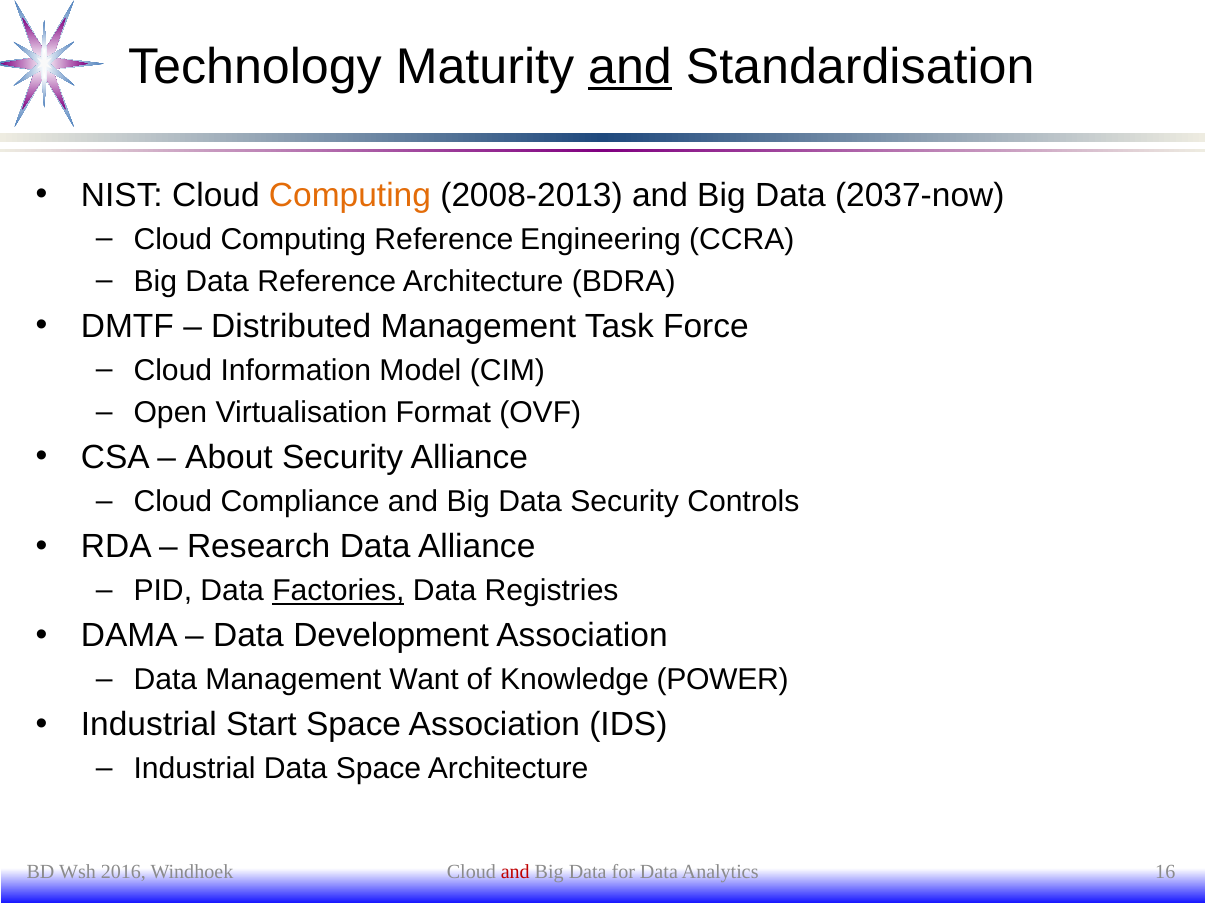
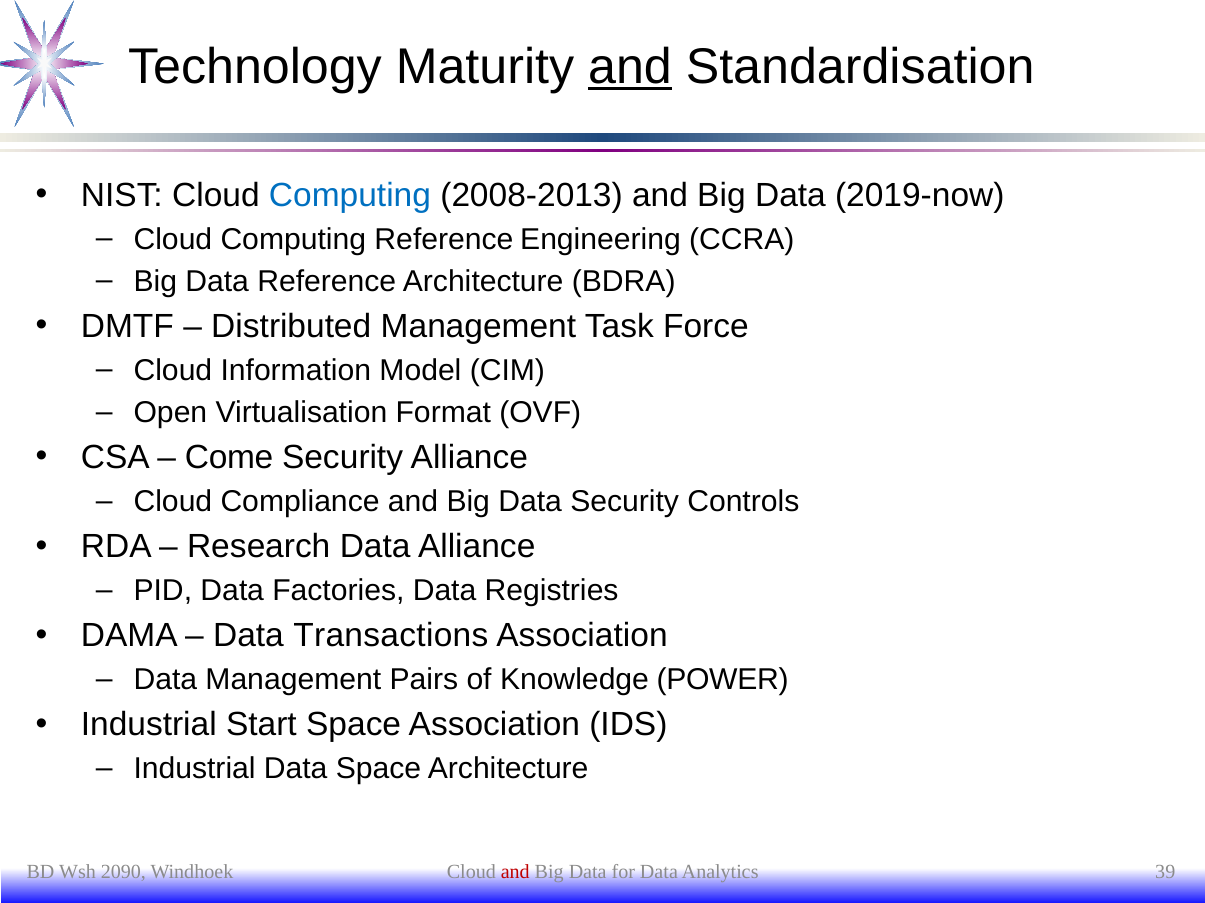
Computing colour: orange -> blue (350, 196)
2037-now: 2037-now -> 2019-now (920, 196)
About: About -> Come (229, 458)
Factories underline: present -> none (338, 591)
Development: Development -> Transactions (391, 636)
Want: Want -> Pairs (424, 680)
16: 16 -> 39 (1165, 873)
2016: 2016 -> 2090 (123, 873)
